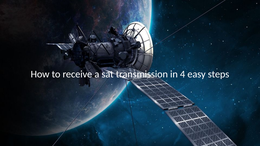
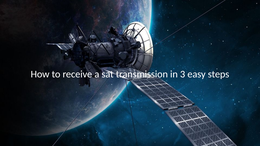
4: 4 -> 3 (183, 74)
